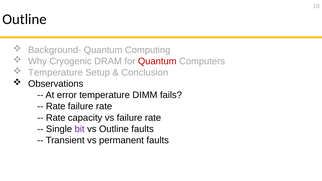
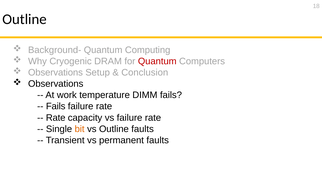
Temperature: Temperature -> Observations (55, 73)
error: error -> work (67, 95)
Rate: Rate -> Fails (56, 106)
bit colour: purple -> orange (80, 129)
